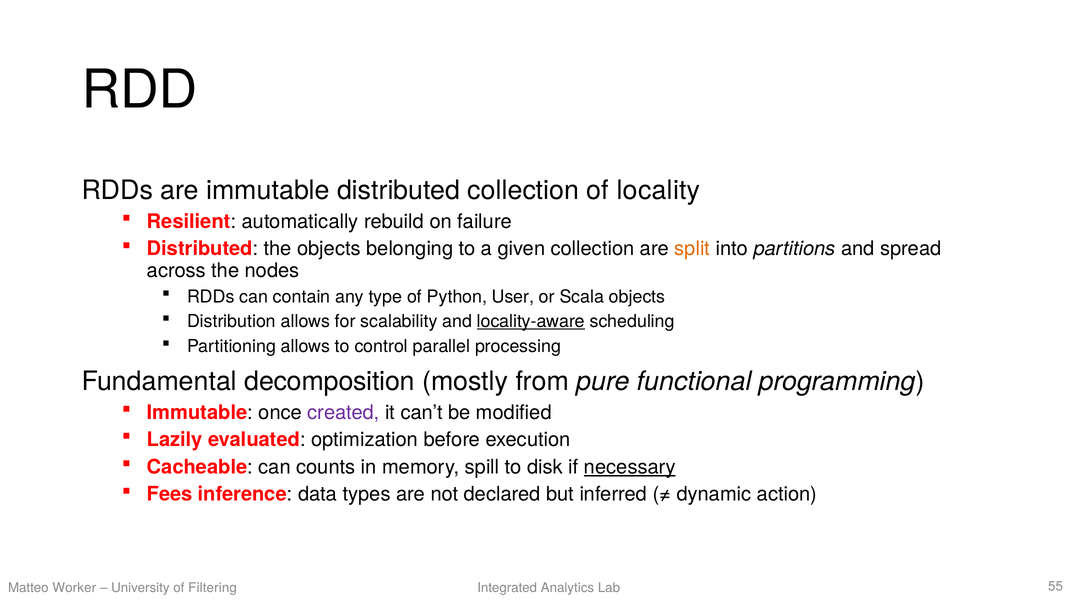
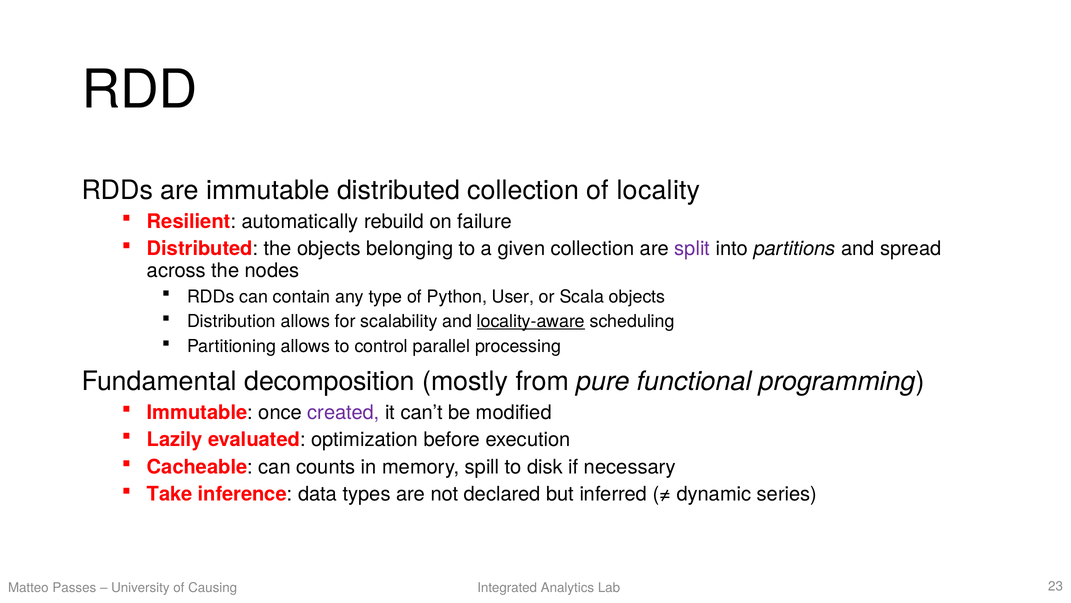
split colour: orange -> purple (692, 249)
necessary underline: present -> none (630, 467)
Fees: Fees -> Take (170, 494)
action: action -> series (787, 494)
Worker: Worker -> Passes (74, 587)
Filtering: Filtering -> Causing (213, 587)
55: 55 -> 23 (1056, 586)
